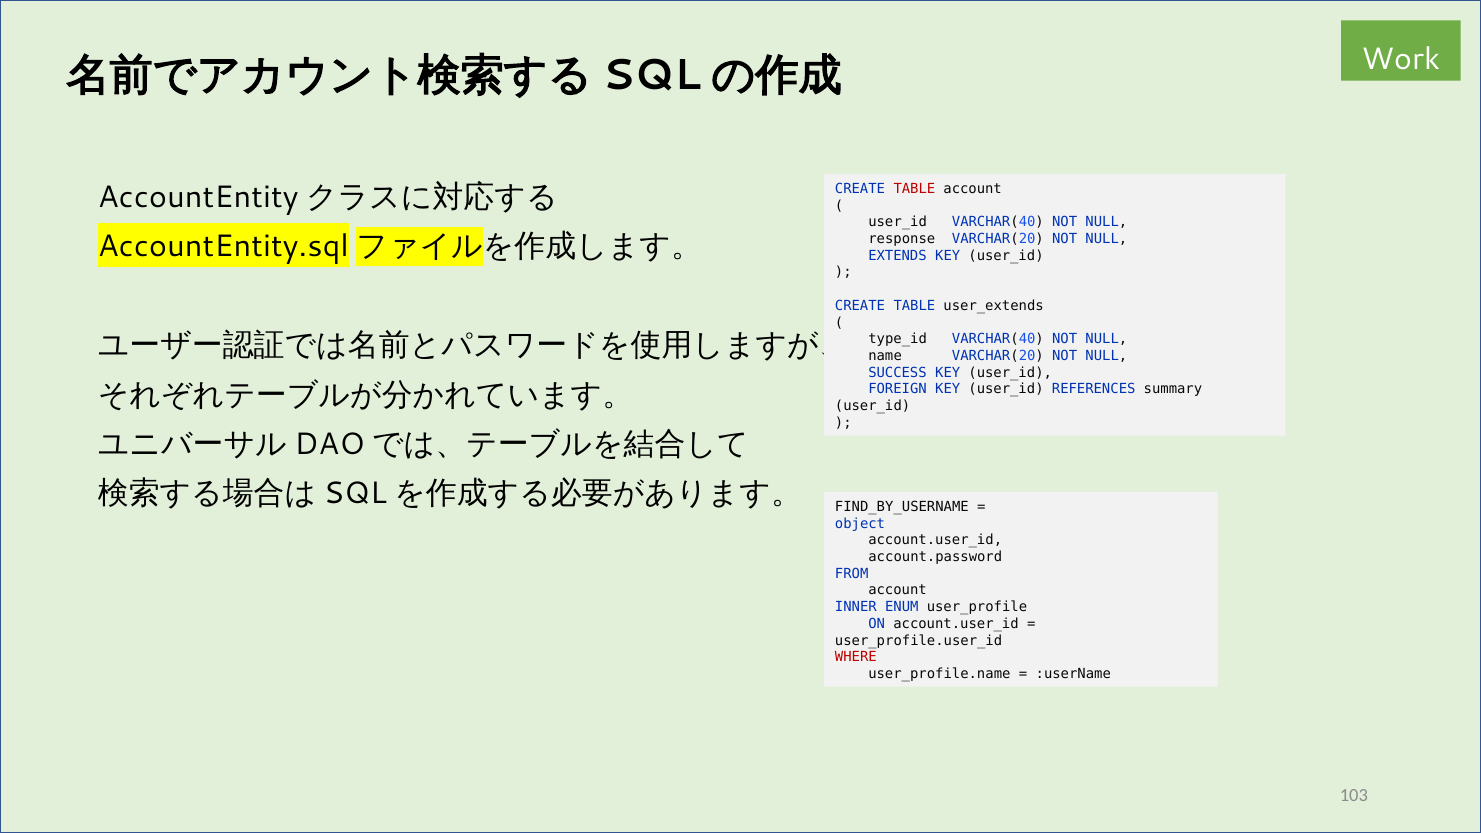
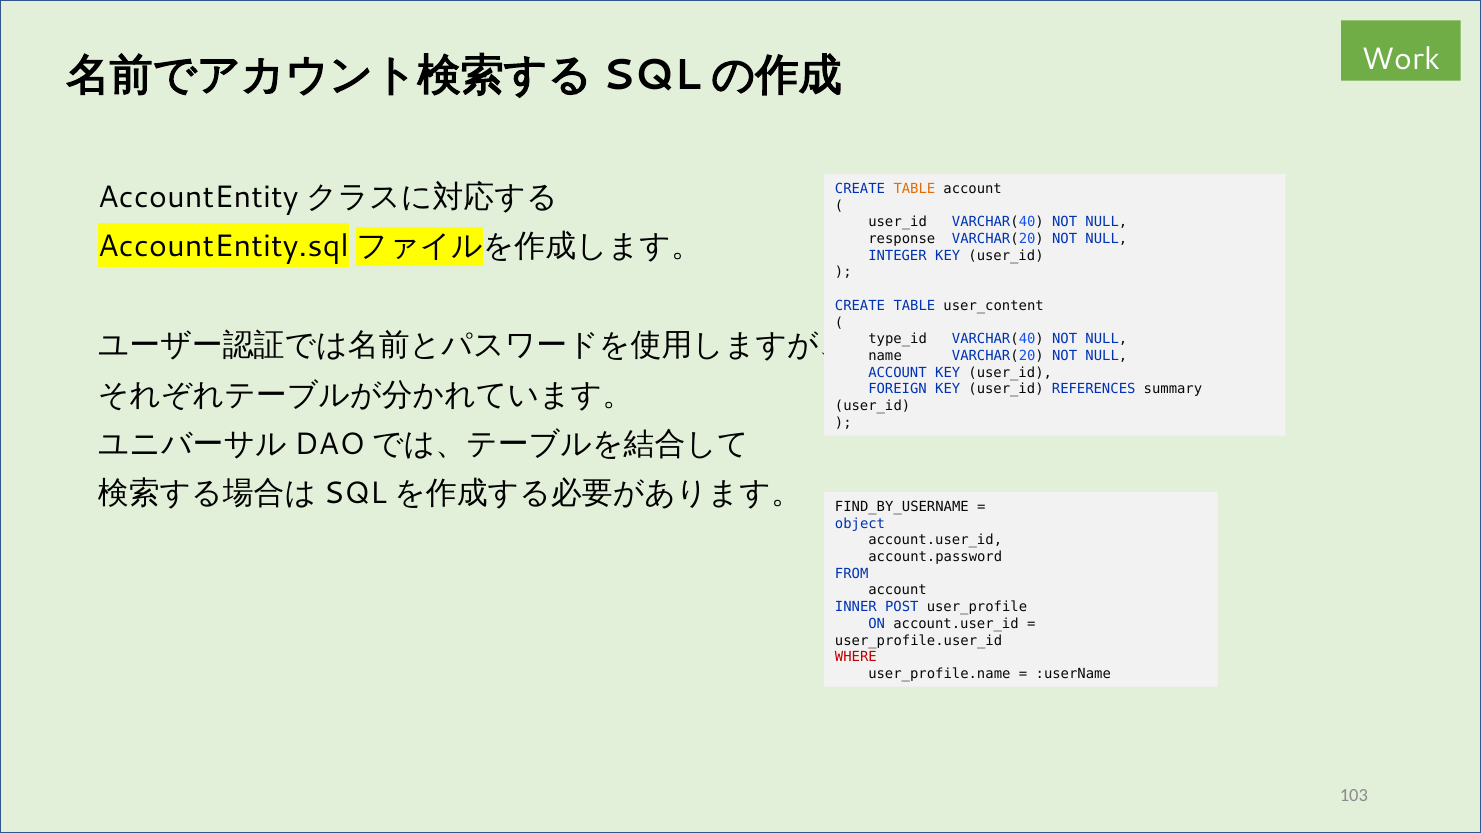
TABLE colour: red -> orange (914, 189)
EXTENDS: EXTENDS -> INTEGER (897, 256)
user_extends: user_extends -> user_content (994, 306)
SUCCESS: SUCCESS -> ACCOUNT (897, 373)
ENUM: ENUM -> POST (902, 607)
